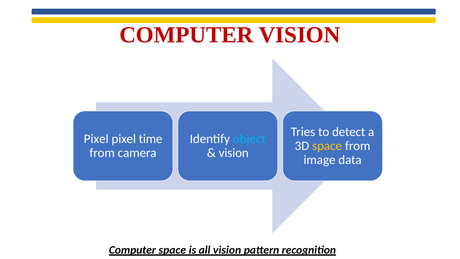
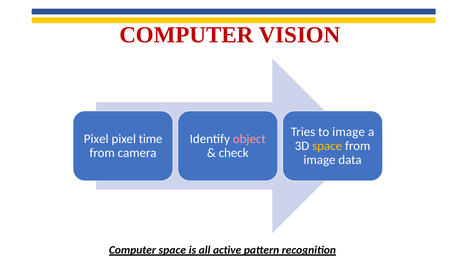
to detect: detect -> image (349, 132)
object colour: light blue -> pink (249, 139)
vision: vision -> check (234, 153)
all vision: vision -> active (227, 250)
